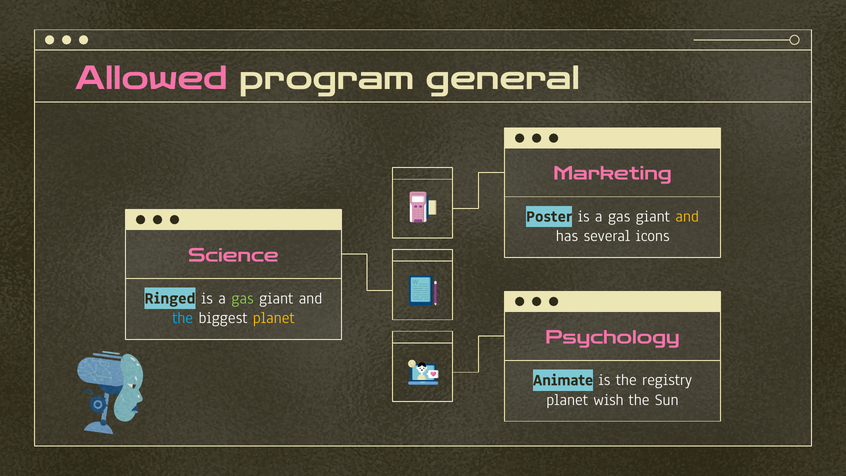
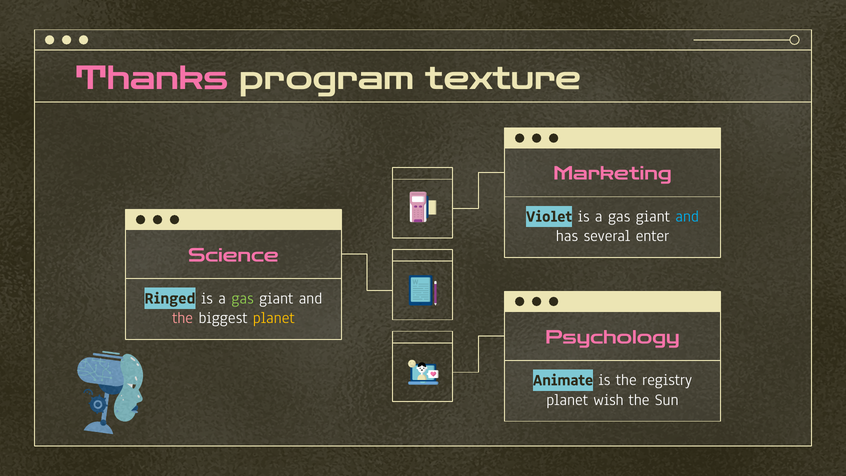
Allowed: Allowed -> Thanks (152, 78)
general: general -> texture (503, 78)
Poster: Poster -> Violet (549, 216)
and colour: yellow -> light blue (687, 216)
icons: icons -> enter (653, 236)
the colour: light blue -> pink (183, 318)
